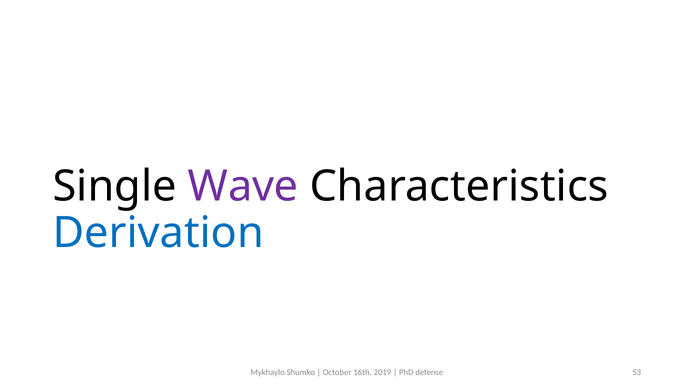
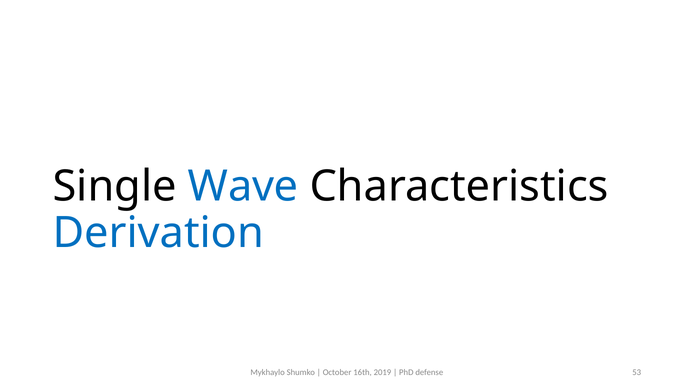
Wave colour: purple -> blue (243, 187)
